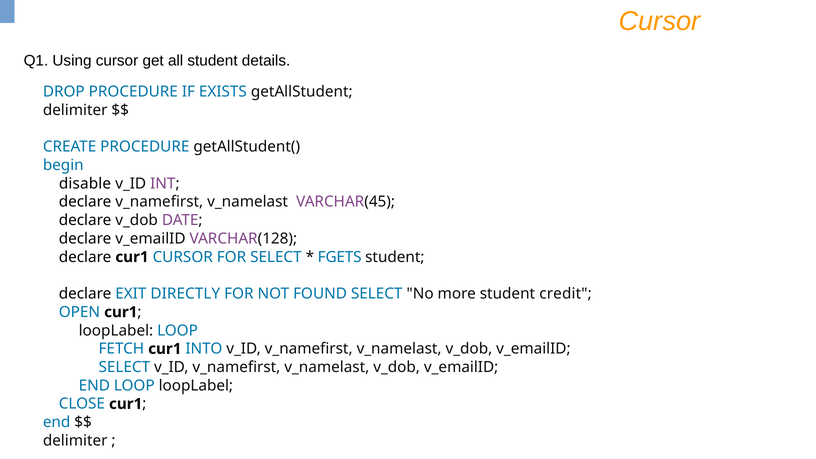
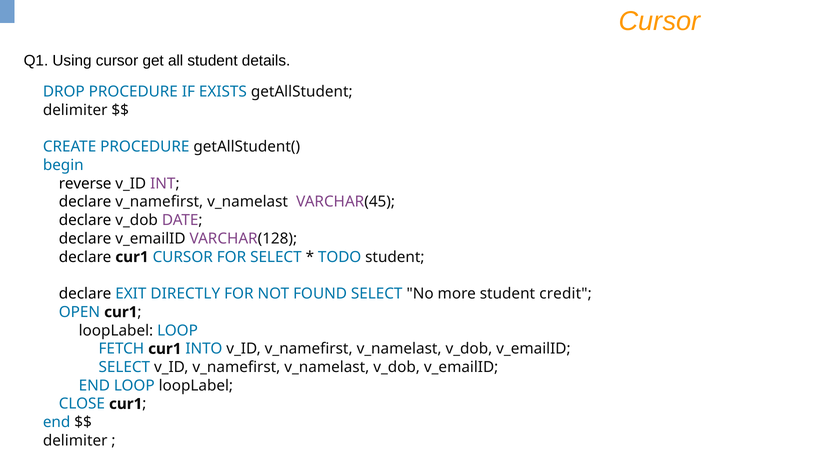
disable: disable -> reverse (85, 184)
FGETS: FGETS -> TODO (340, 257)
